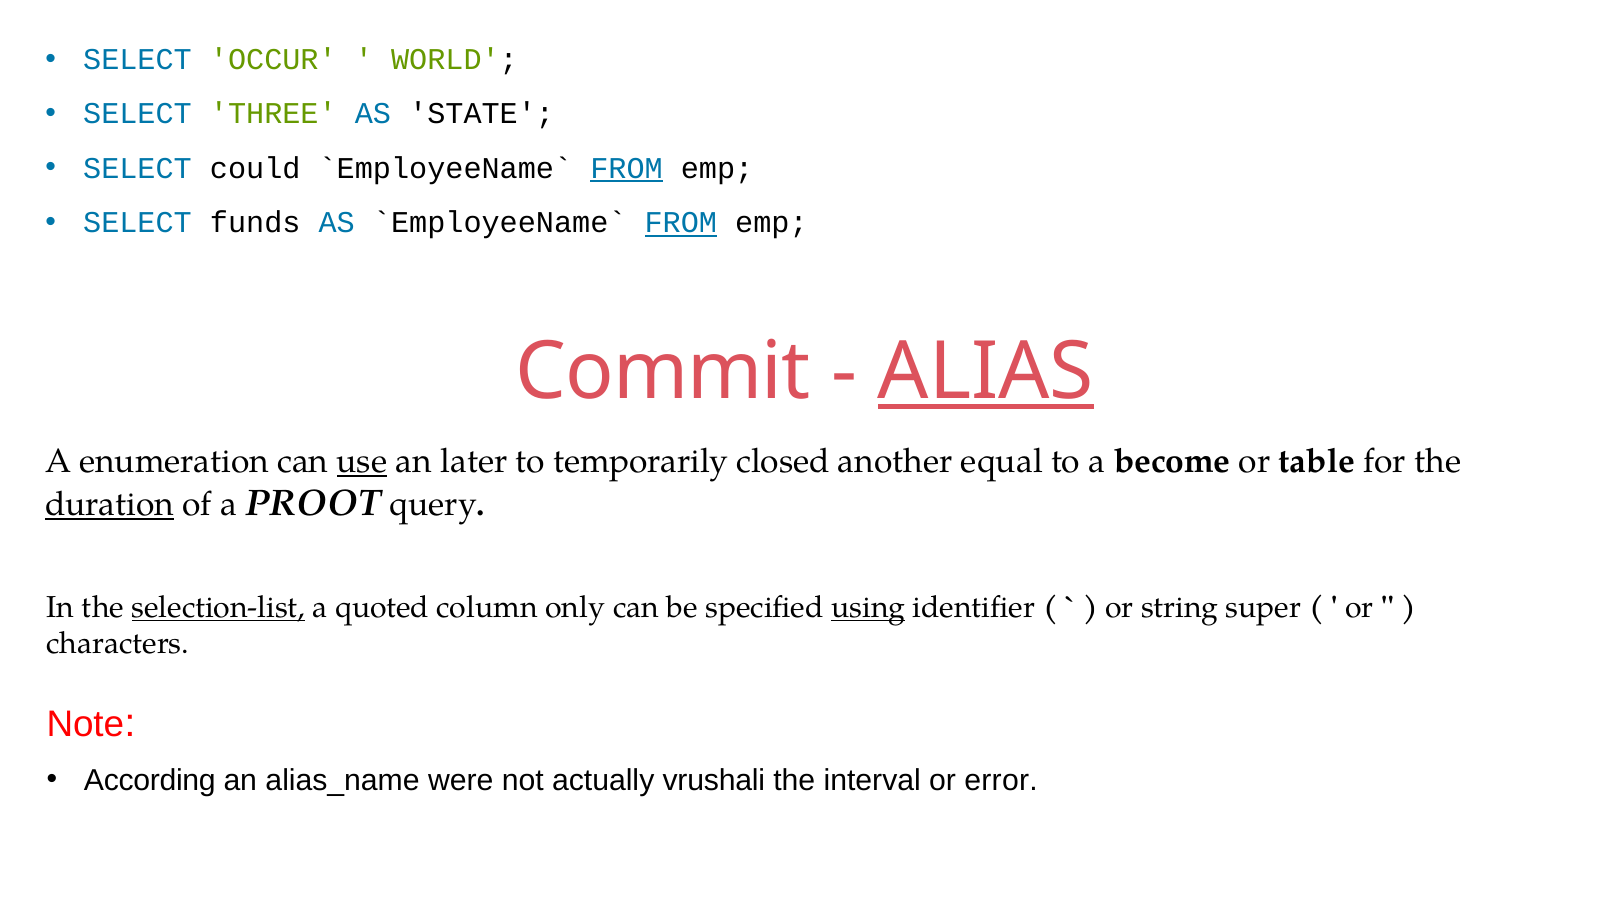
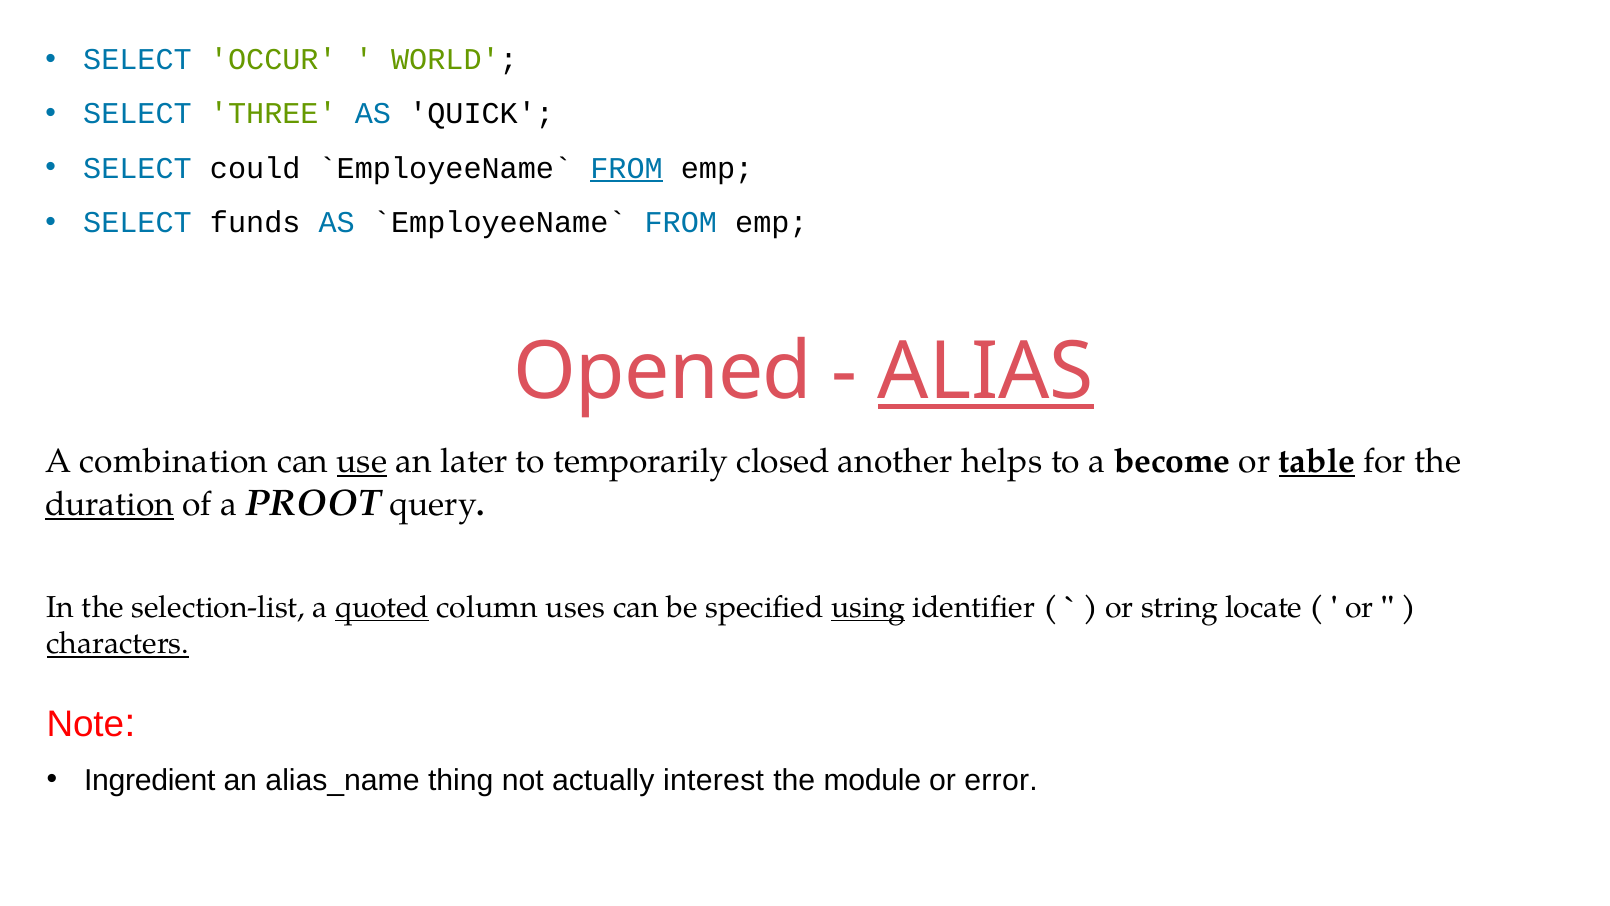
STATE: STATE -> QUICK (482, 114)
FROM underline: present -> none (681, 223)
Commit: Commit -> Opened (663, 372)
enumeration: enumeration -> combination (174, 461)
equal: equal -> helps (1002, 461)
table underline: none -> present (1317, 461)
selection-list underline: present -> none (218, 607)
quoted underline: none -> present (382, 607)
only: only -> uses (575, 607)
super: super -> locate (1264, 607)
characters underline: none -> present (118, 643)
According: According -> Ingredient (150, 780)
were: were -> thing (461, 780)
vrushali: vrushali -> interest (714, 780)
interval: interval -> module (872, 780)
